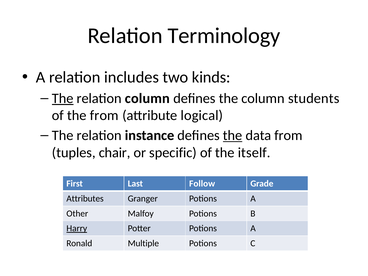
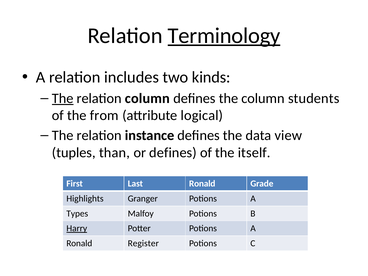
Terminology underline: none -> present (224, 36)
the underline: present -> none (233, 135)
data from: from -> view (288, 135)
chair: chair -> than (114, 153)
or specific: specific -> defines (173, 153)
Last Follow: Follow -> Ronald (202, 184)
Attributes: Attributes -> Highlights (85, 199)
Other: Other -> Types (77, 214)
Multiple: Multiple -> Register (143, 243)
